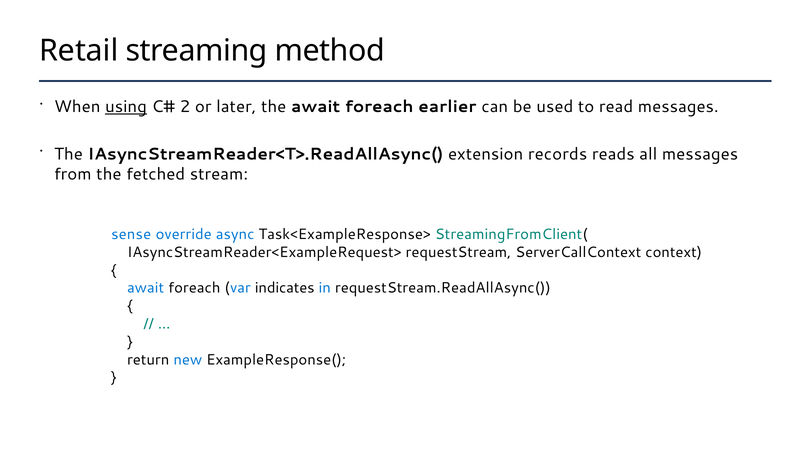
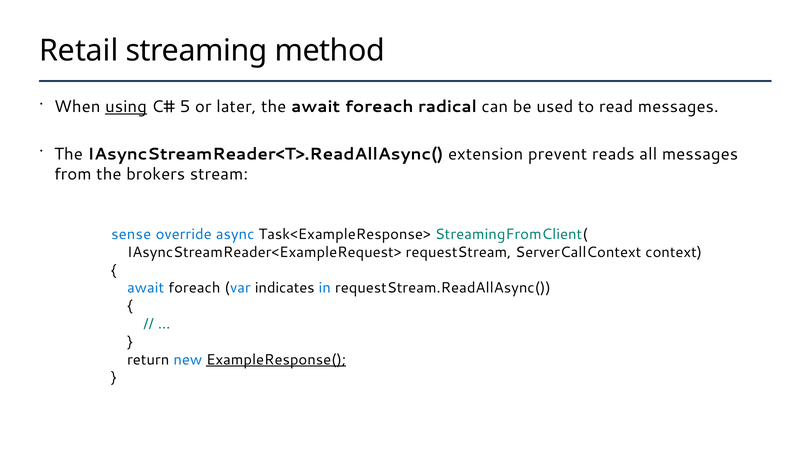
2: 2 -> 5 (185, 107)
earlier: earlier -> radical (447, 107)
records: records -> prevent (558, 154)
fetched: fetched -> brokers (156, 174)
ExampleResponse( underline: none -> present (276, 359)
